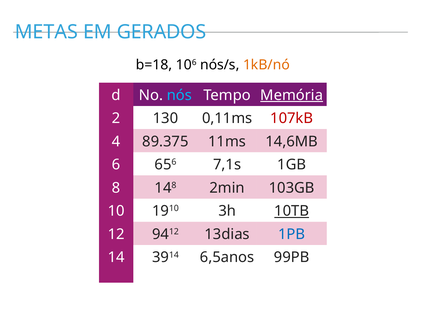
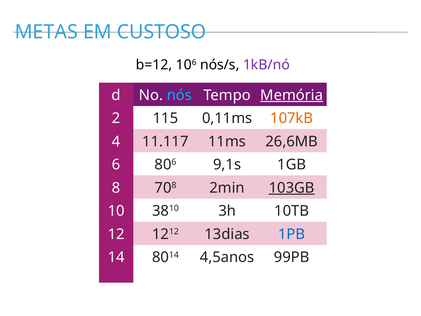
GERADOS: GERADOS -> CUSTOSO (162, 32)
b=18: b=18 -> b=12 (154, 65)
1kB/nó colour: orange -> purple (266, 65)
130: 130 -> 115 (165, 118)
107kB colour: red -> orange (292, 118)
89.375: 89.375 -> 11.117 (165, 141)
14,6MB: 14,6MB -> 26,6MB (292, 141)
6 65: 65 -> 80 (163, 165)
7,1s: 7,1s -> 9,1s (227, 165)
8 14: 14 -> 70 (163, 188)
103GB underline: none -> present (292, 188)
19: 19 -> 38 (161, 211)
10TB underline: present -> none (292, 211)
94: 94 -> 12 (161, 234)
14 39: 39 -> 80 (161, 257)
6,5anos: 6,5anos -> 4,5anos (227, 257)
